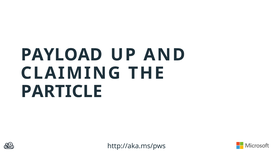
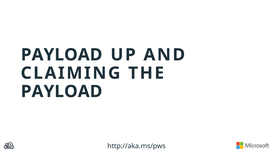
PARTICLE: PARTICLE -> PAYLOAD (62, 92)
